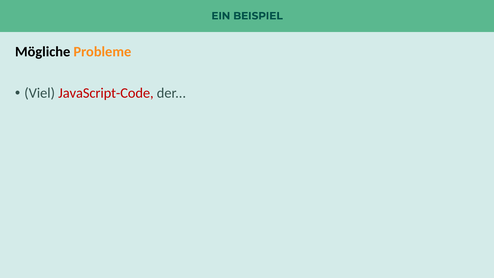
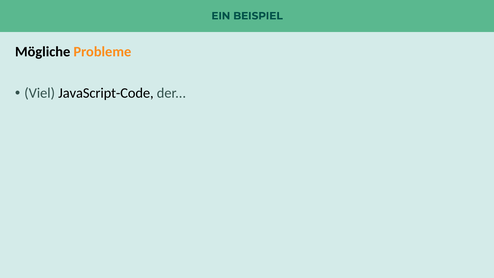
JavaScript-Code colour: red -> black (106, 93)
